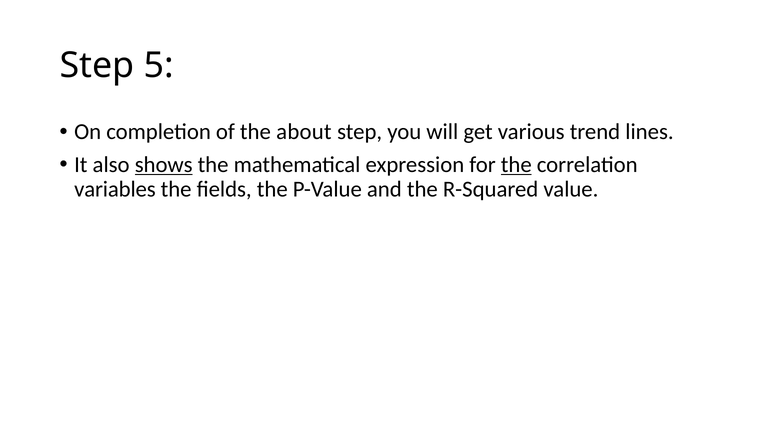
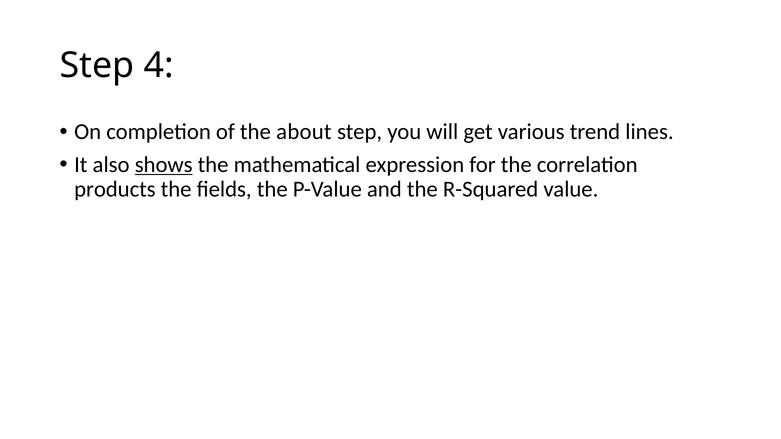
5: 5 -> 4 (159, 66)
the underline: present -> none (516, 165)
variables: variables -> products (115, 189)
